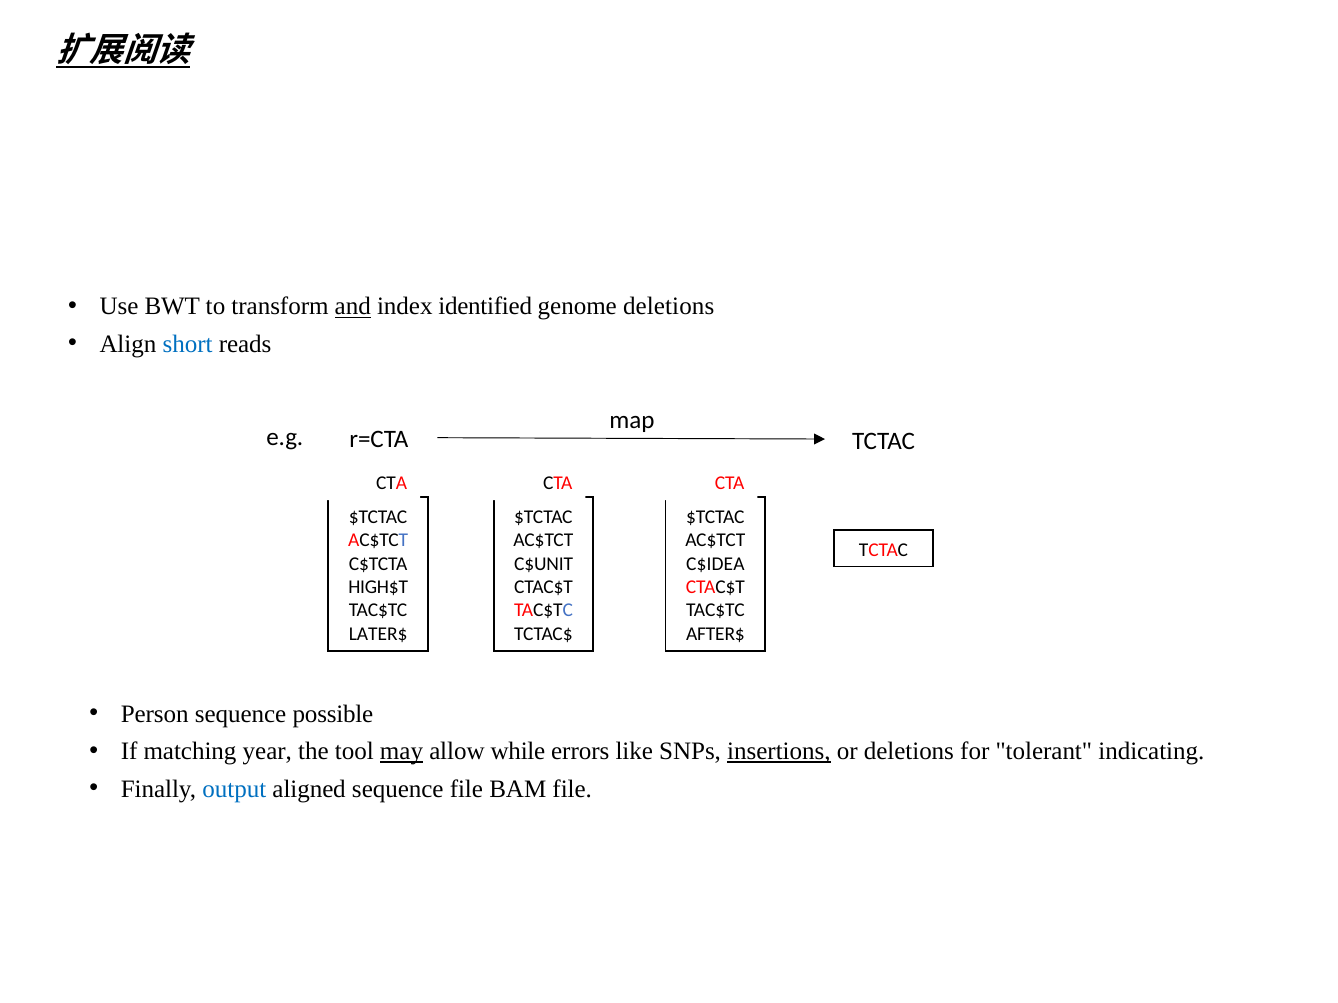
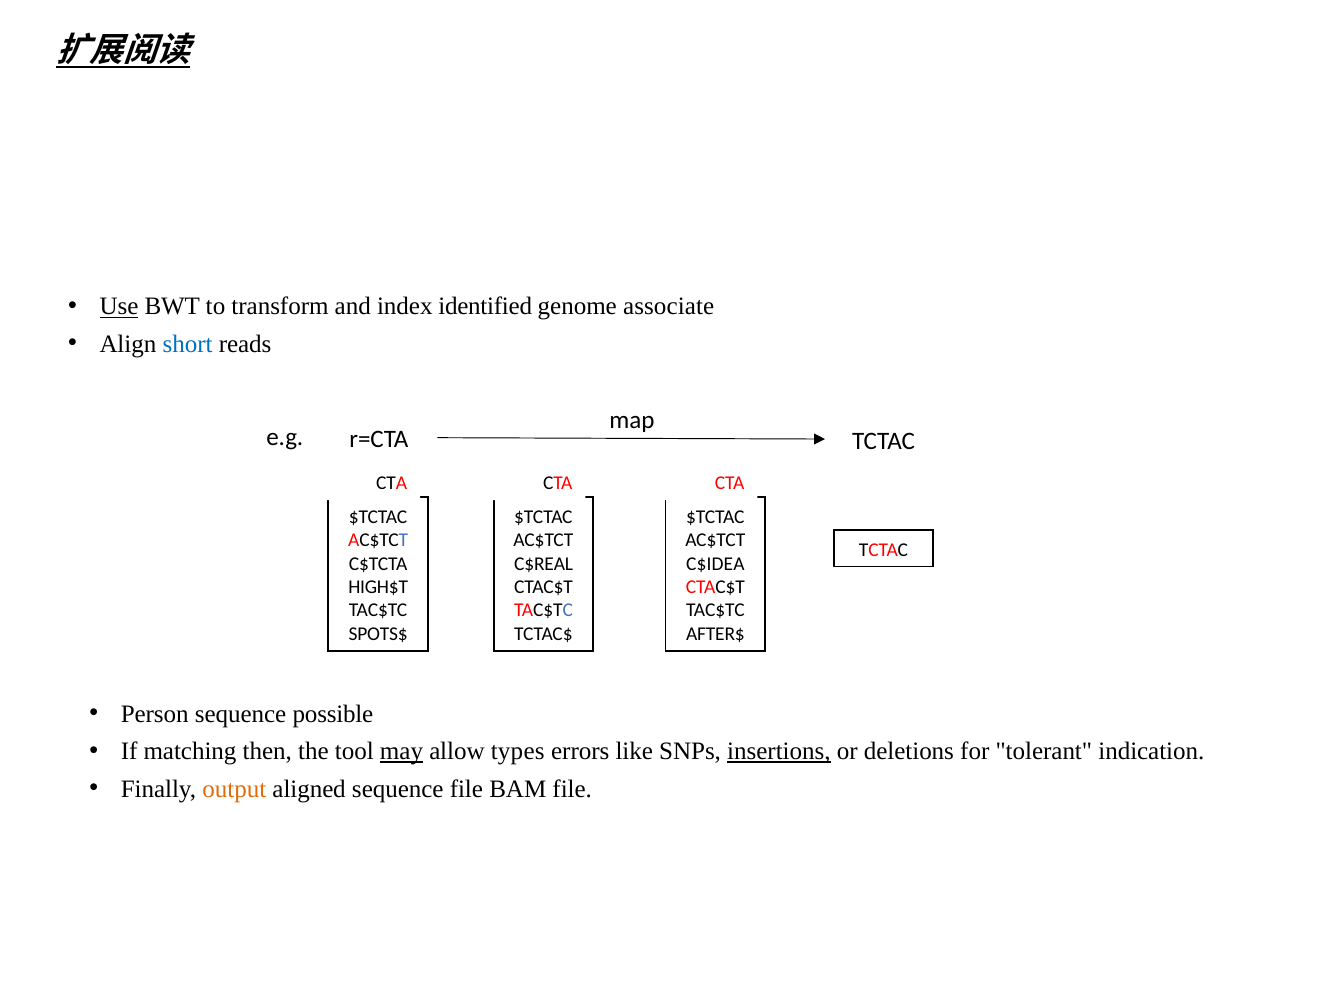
Use underline: none -> present (119, 307)
and underline: present -> none (353, 307)
genome deletions: deletions -> associate (669, 307)
C$UNIT: C$UNIT -> C$REAL (544, 564)
LATER$: LATER$ -> SPOTS$ (378, 634)
year: year -> then (267, 752)
while: while -> types (518, 752)
indicating: indicating -> indication (1151, 752)
output colour: blue -> orange (234, 789)
